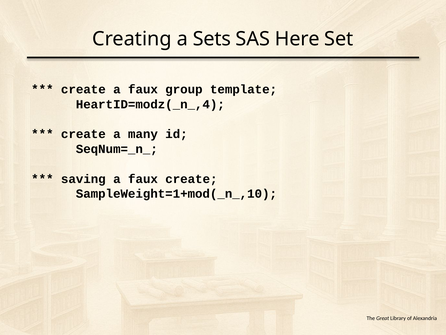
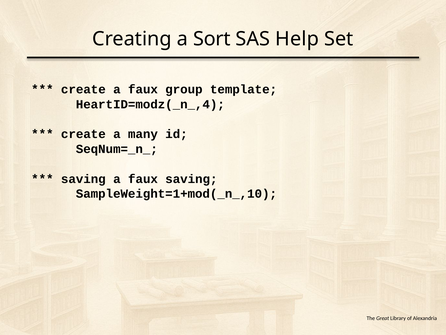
Sets: Sets -> Sort (212, 39)
Here: Here -> Help (297, 39)
faux create: create -> saving (191, 179)
